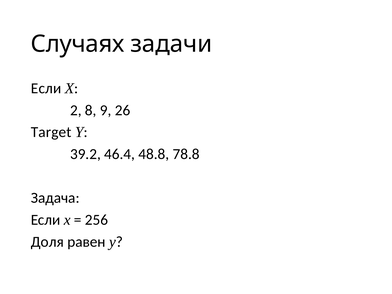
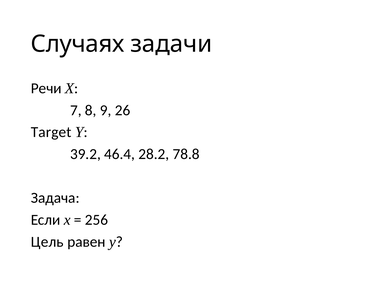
Если: Если -> Речи (46, 88)
2: 2 -> 7 (76, 110)
48.8: 48.8 -> 28.2 (154, 154)
Доля: Доля -> Цель (47, 242)
